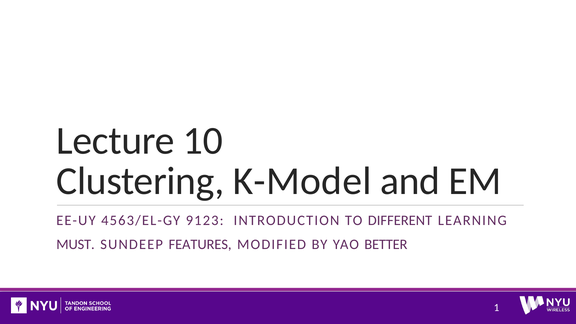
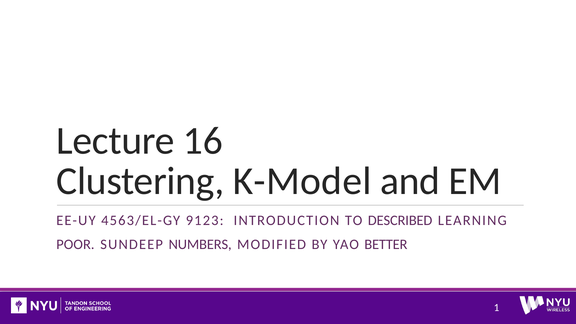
10: 10 -> 16 (203, 141)
DIFFERENT: DIFFERENT -> DESCRIBED (400, 220)
MUST: MUST -> POOR (75, 244)
FEATURES: FEATURES -> NUMBERS (200, 244)
